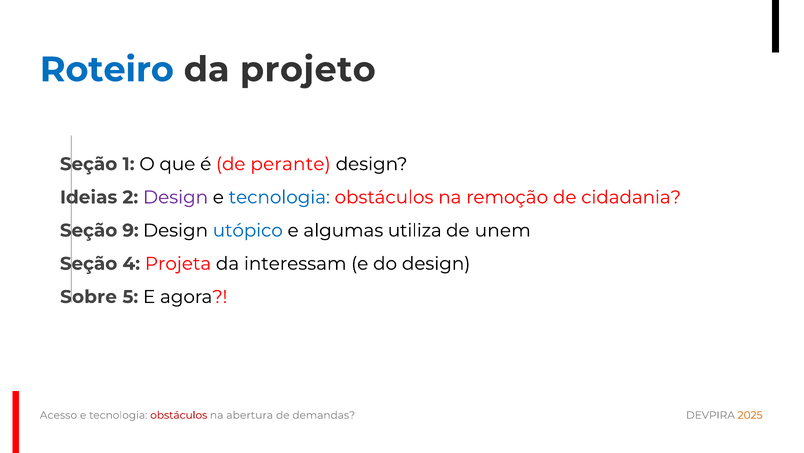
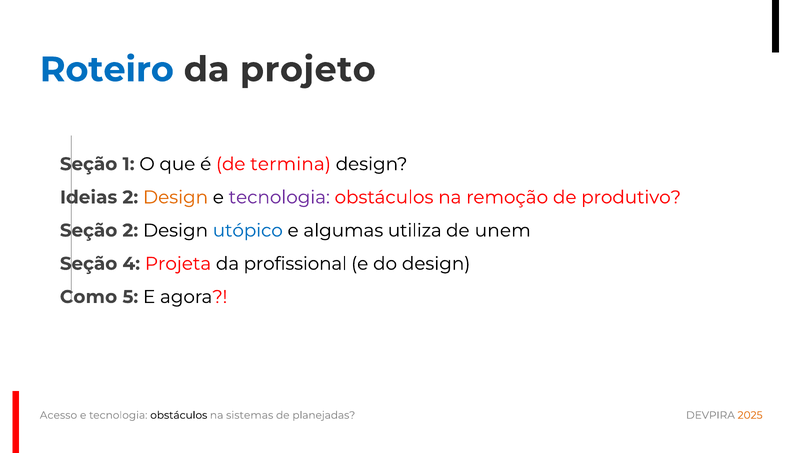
perante: perante -> termina (291, 164)
Design colour: purple -> orange (176, 197)
tecnologia colour: blue -> purple (279, 197)
cidadania: cidadania -> produtivo (631, 197)
Seção 9: 9 -> 2 (130, 230)
interessam: interessam -> profissional (295, 263)
Sobre: Sobre -> Como (88, 296)
obstáculos colour: red -> black (179, 415)
abertura: abertura -> sistemas (250, 415)
demandas: demandas -> planejadas (324, 415)
